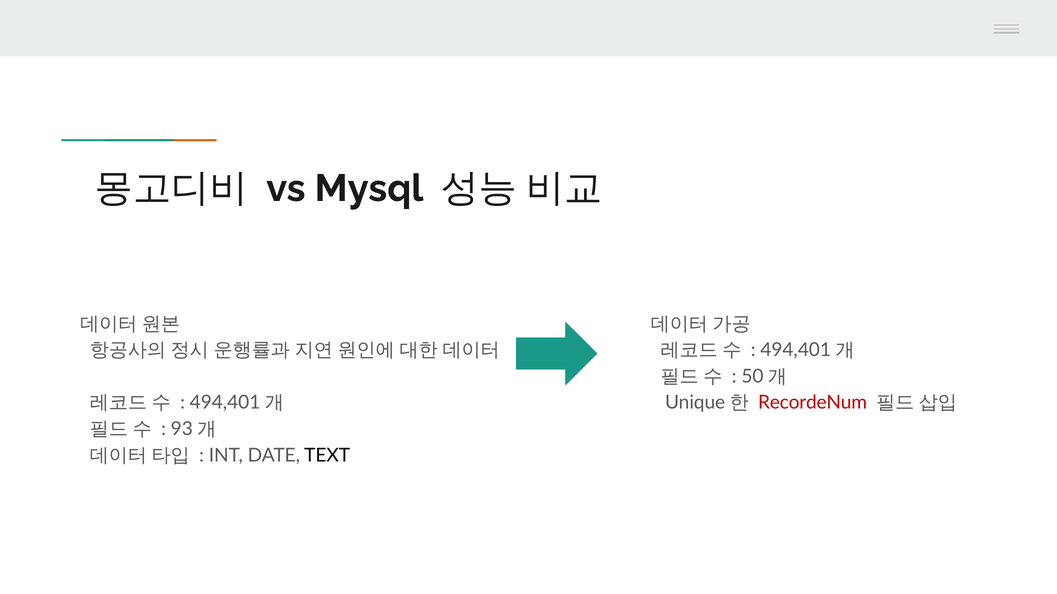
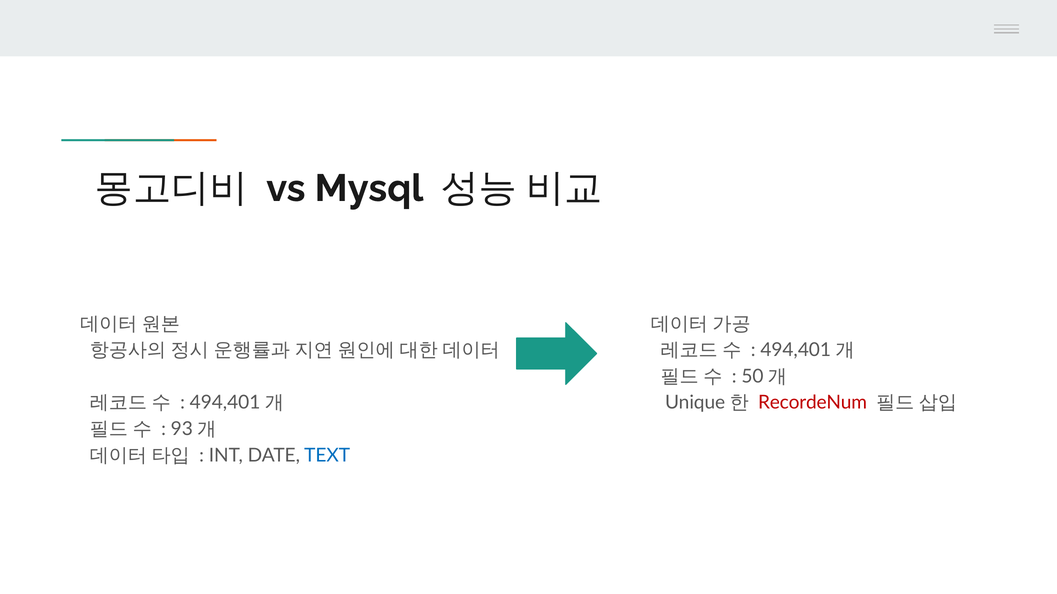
TEXT colour: black -> blue (327, 456)
